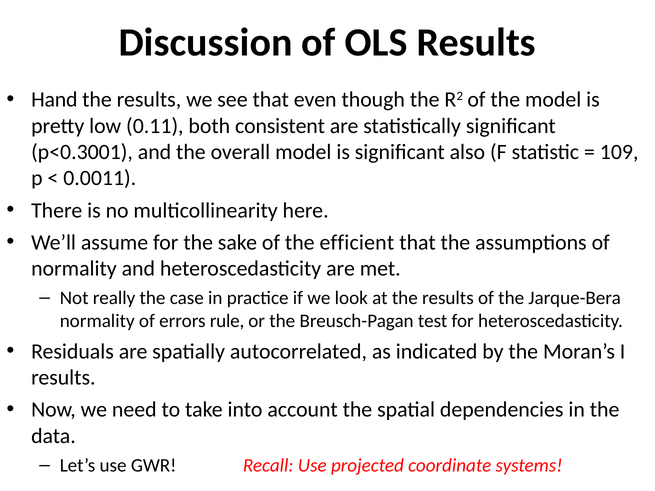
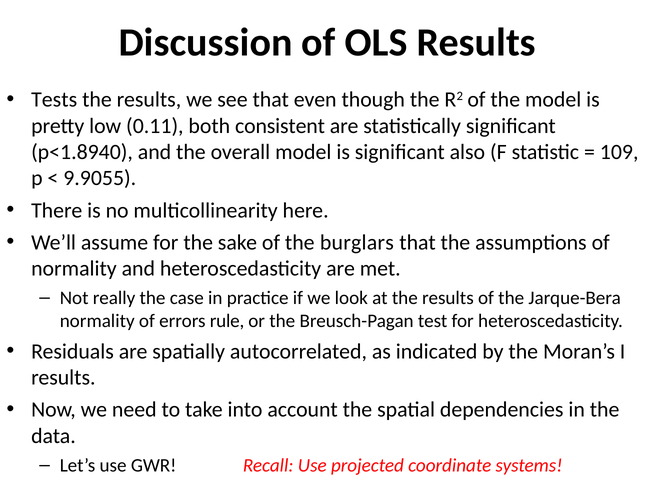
Hand: Hand -> Tests (54, 100)
p<0.3001: p<0.3001 -> p<1.8940 (82, 152)
0.0011: 0.0011 -> 9.9055 (100, 178)
efficient: efficient -> burglars (357, 242)
